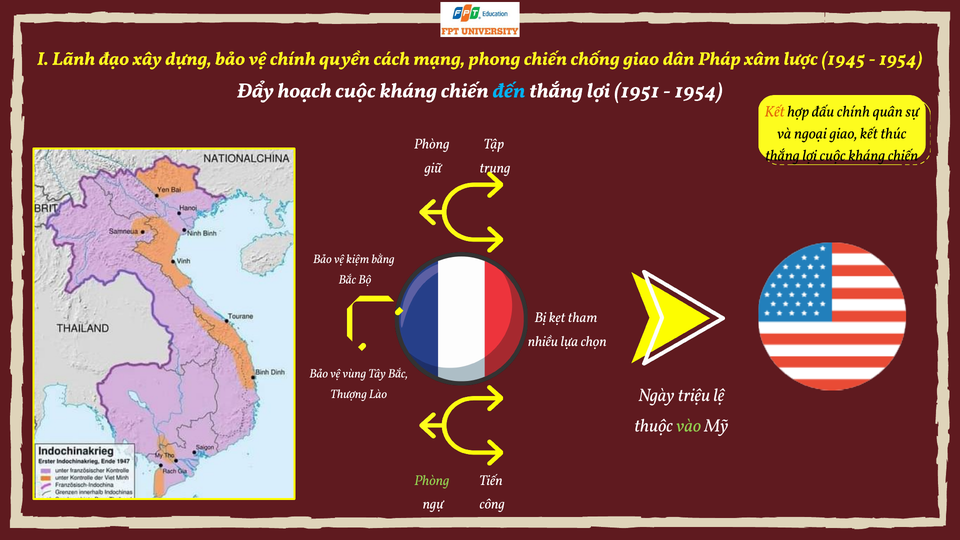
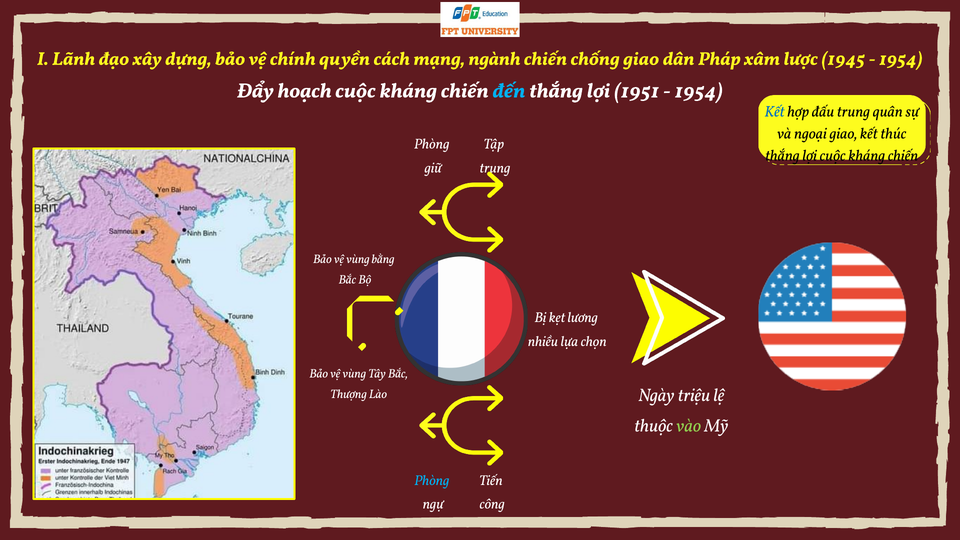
phong: phong -> ngành (494, 59)
Kết colour: orange -> blue (775, 112)
đấu chính: chính -> trung (853, 112)
kiệm: kiệm -> vùng (358, 259)
tham: tham -> lương (583, 318)
Phòng colour: light green -> light blue (432, 481)
